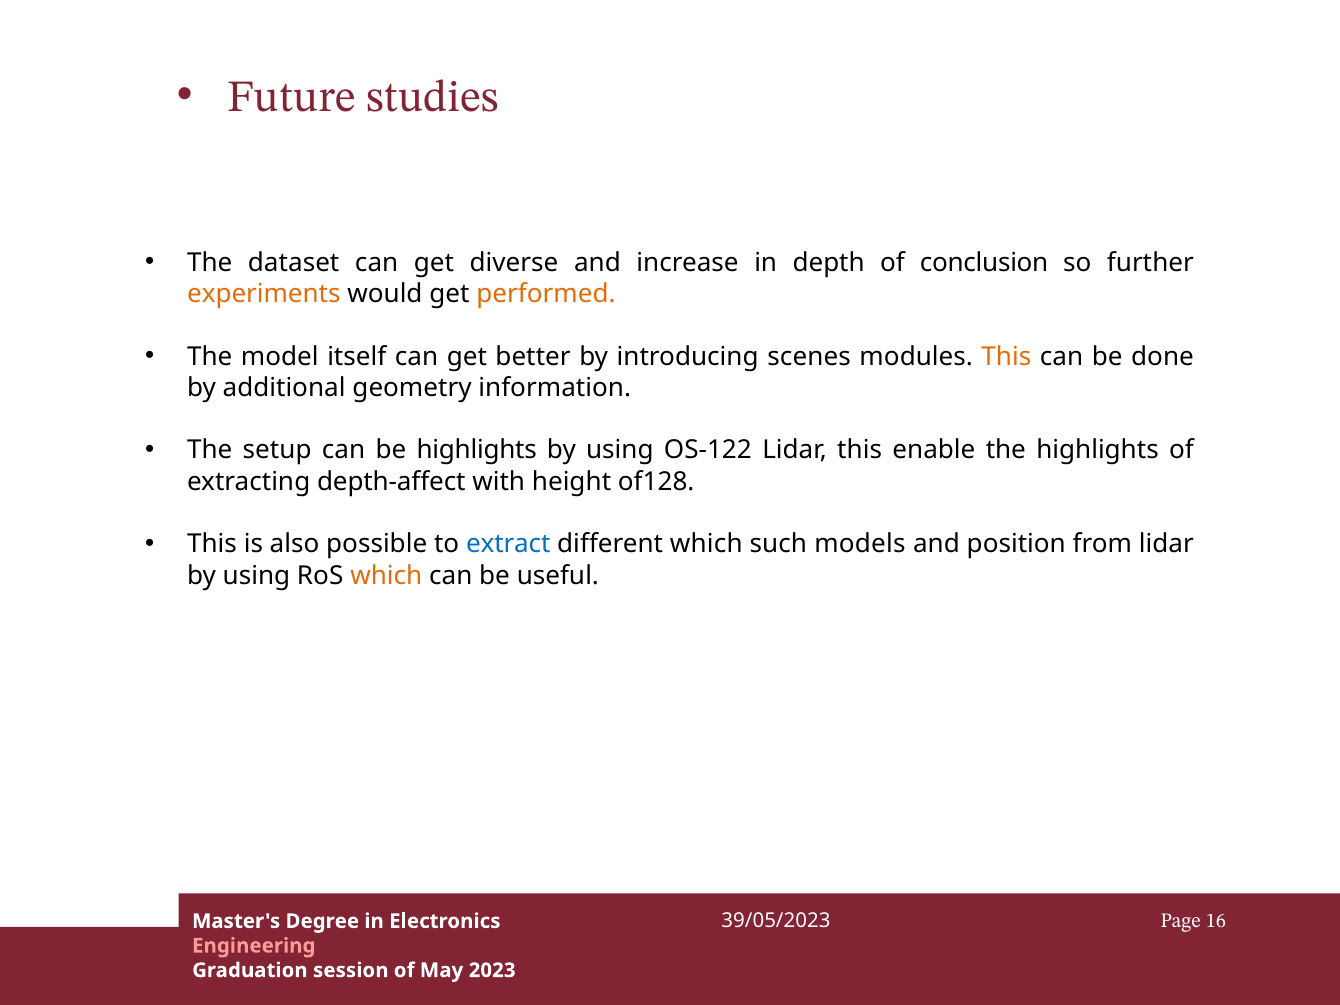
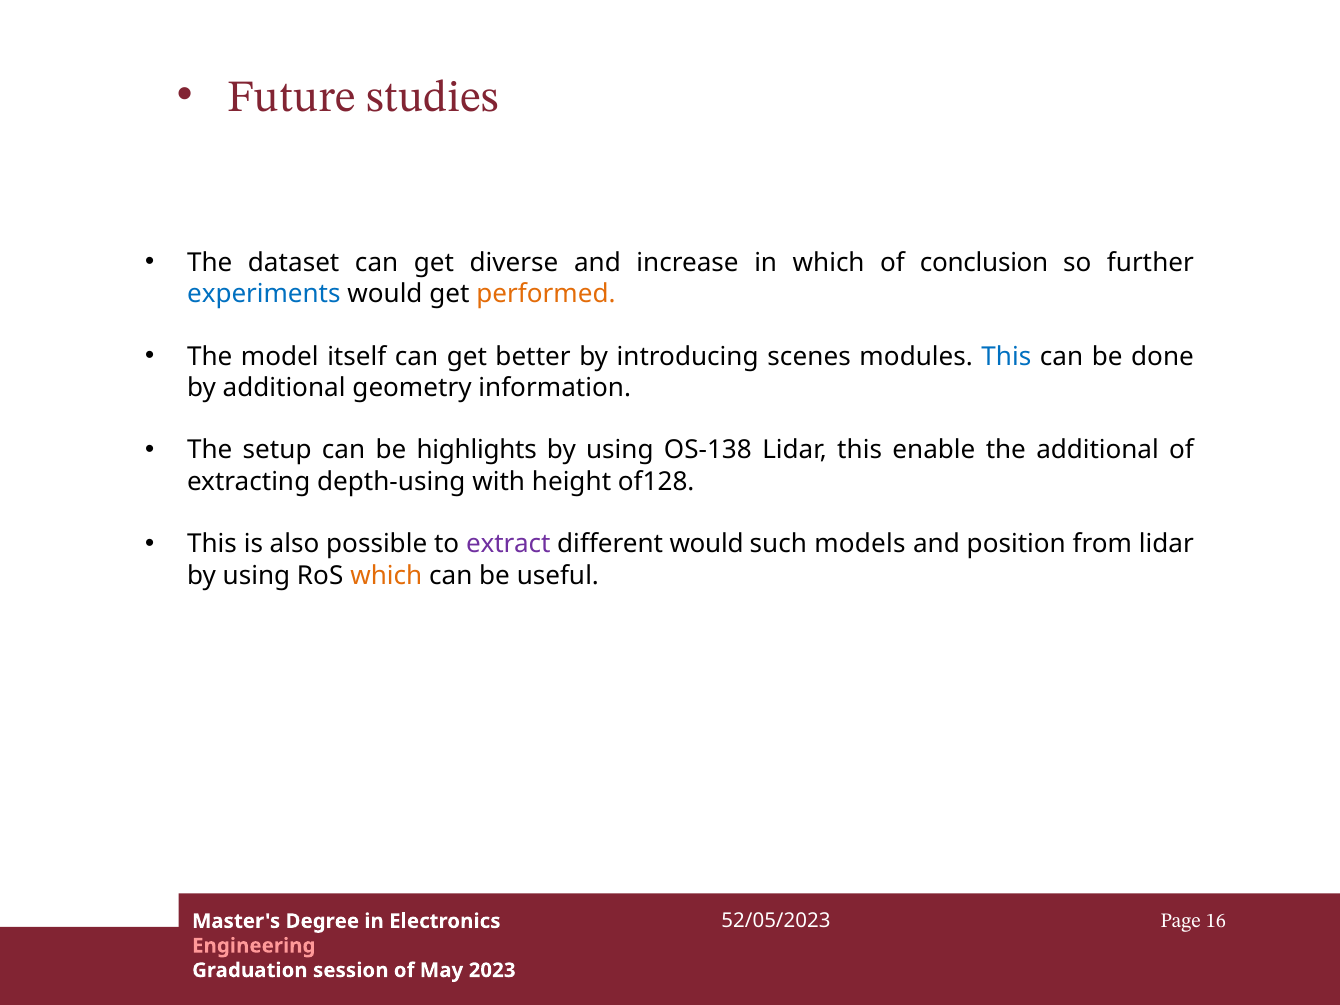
in depth: depth -> which (829, 263)
experiments colour: orange -> blue (264, 294)
This colour: orange -> blue (1006, 357)
OS-122: OS-122 -> OS-138 (708, 450)
the highlights: highlights -> additional (1098, 450)
depth-affect: depth-affect -> depth-using (391, 482)
extract colour: blue -> purple (508, 544)
different which: which -> would (707, 544)
39/05/2023: 39/05/2023 -> 52/05/2023 (776, 921)
